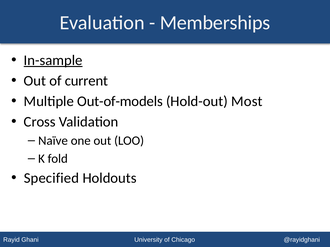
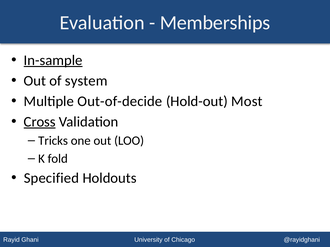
current: current -> system (86, 81)
Out-of-models: Out-of-models -> Out-of-decide (120, 101)
Cross underline: none -> present (40, 122)
Naïve: Naïve -> Tricks (53, 141)
